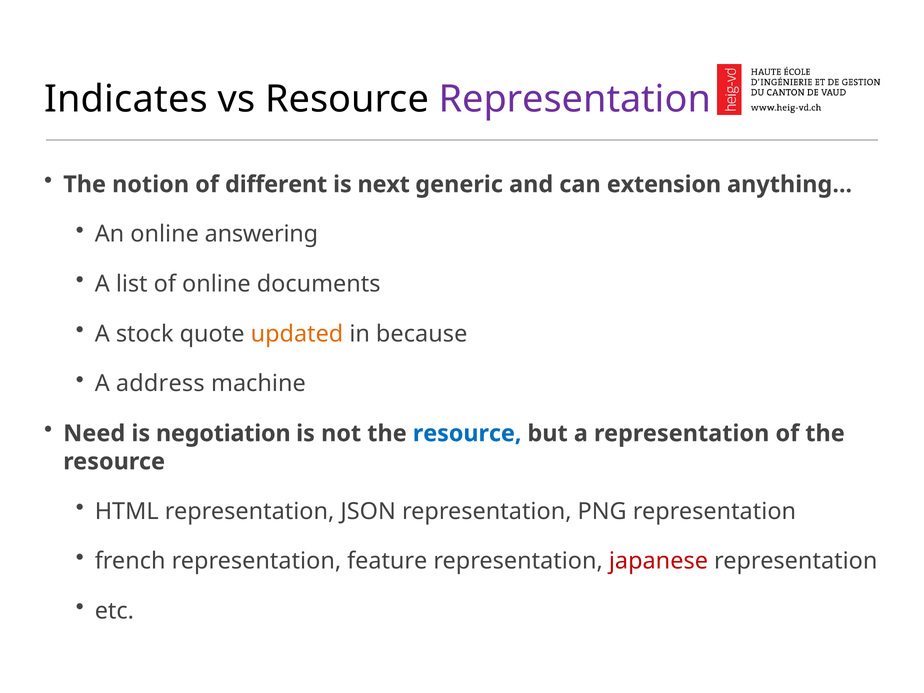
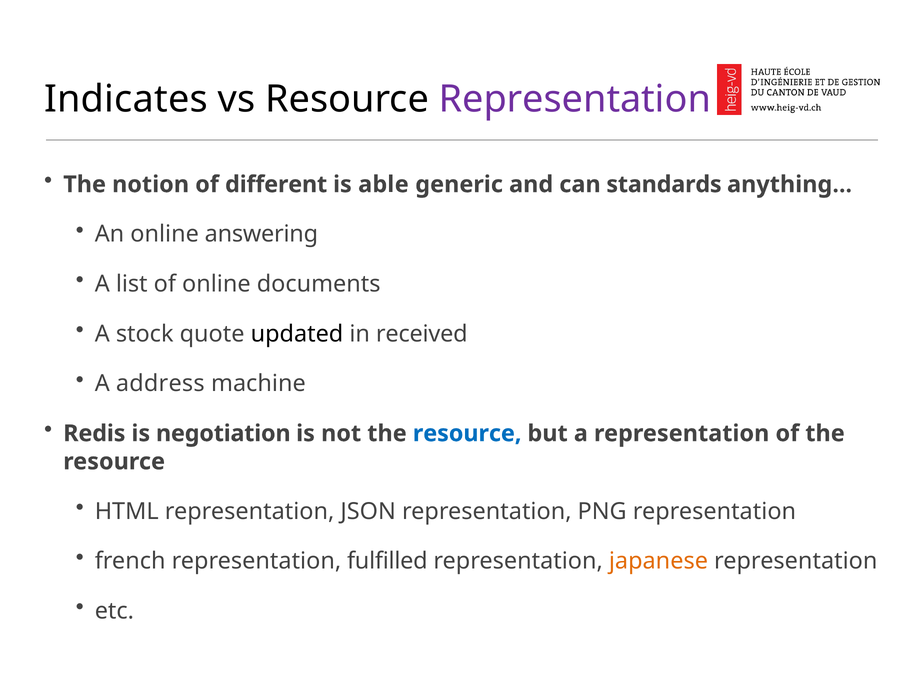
next: next -> able (383, 184)
extension: extension -> standards (664, 184)
updated colour: orange -> black (297, 334)
because: because -> received (422, 334)
Need: Need -> Redis (94, 433)
feature: feature -> fulfilled (387, 561)
japanese colour: red -> orange (658, 561)
